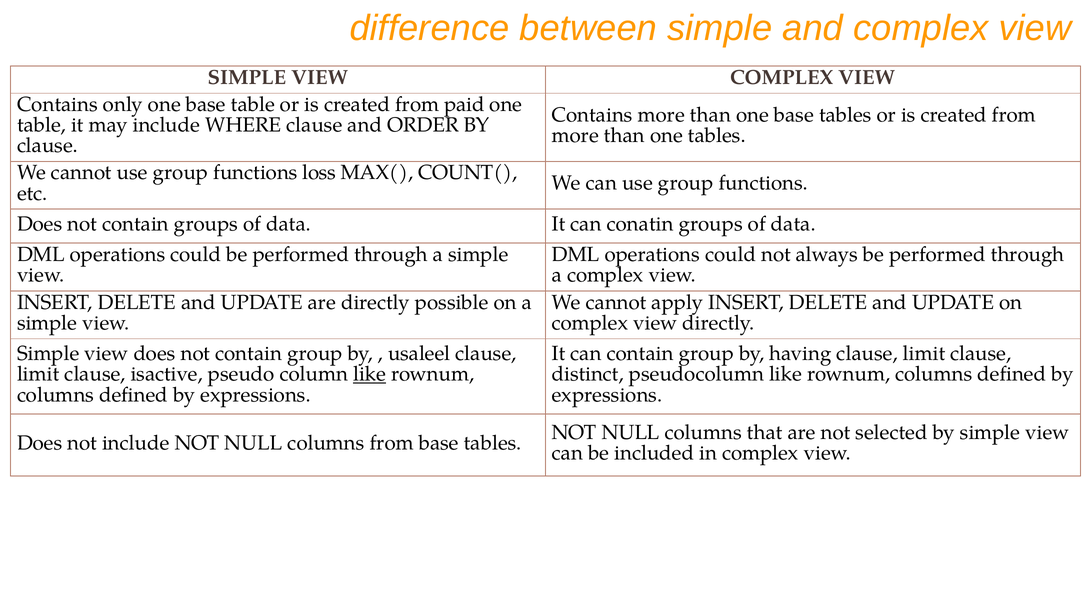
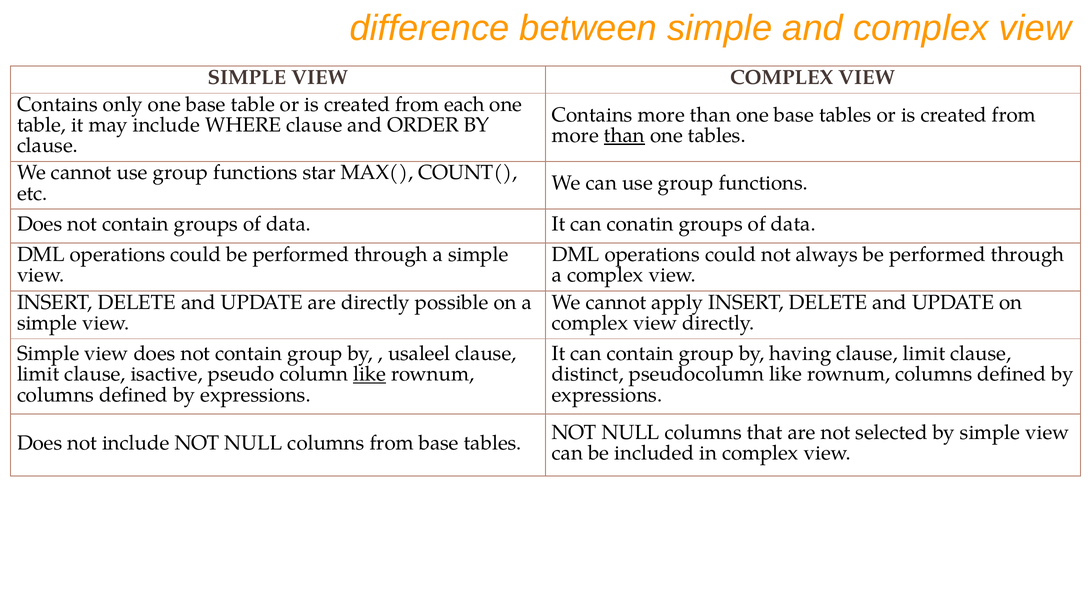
paid: paid -> each (464, 105)
than underline: none -> present (624, 136)
loss: loss -> star (319, 173)
